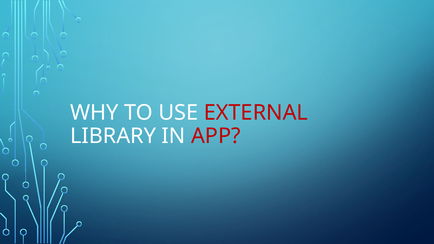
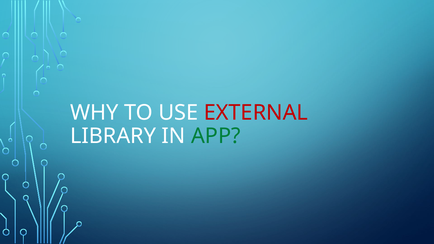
APP colour: red -> green (216, 136)
